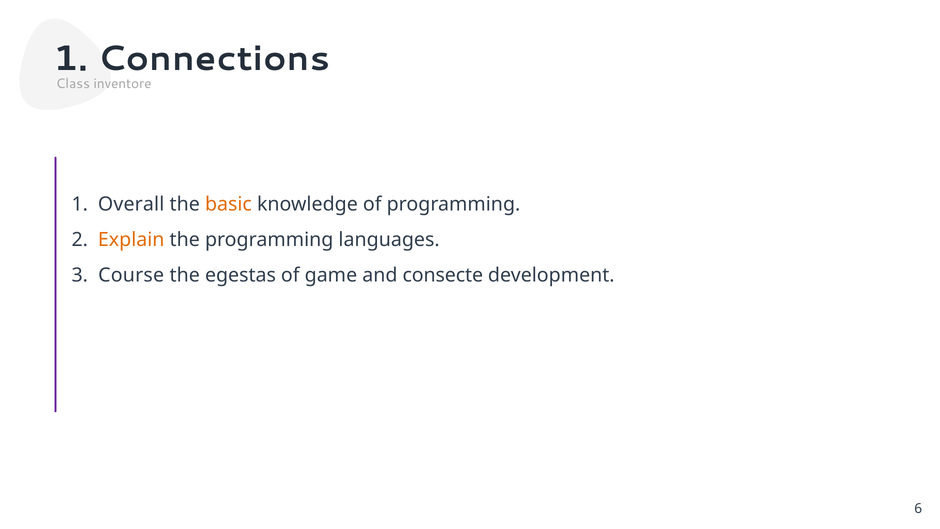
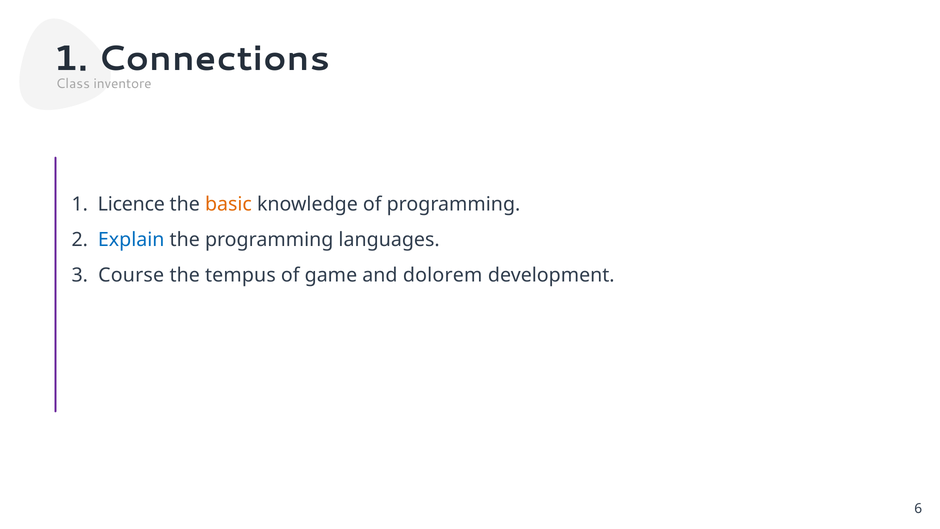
Overall: Overall -> Licence (131, 204)
Explain colour: orange -> blue (131, 240)
egestas: egestas -> tempus (240, 275)
consecte: consecte -> dolorem (443, 275)
